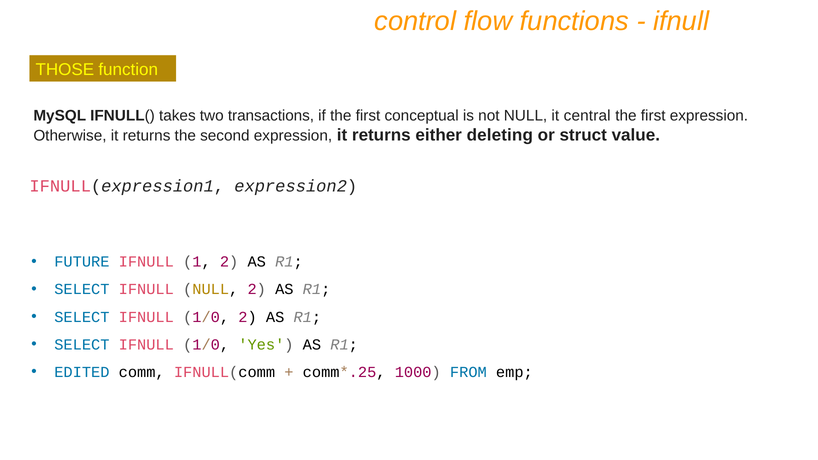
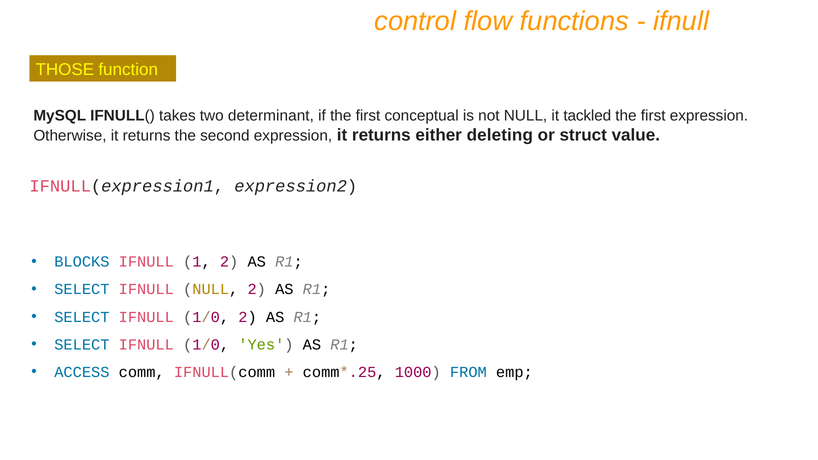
transactions: transactions -> determinant (271, 116)
central: central -> tackled (587, 116)
FUTURE: FUTURE -> BLOCKS (82, 262)
EDITED: EDITED -> ACCESS (82, 372)
